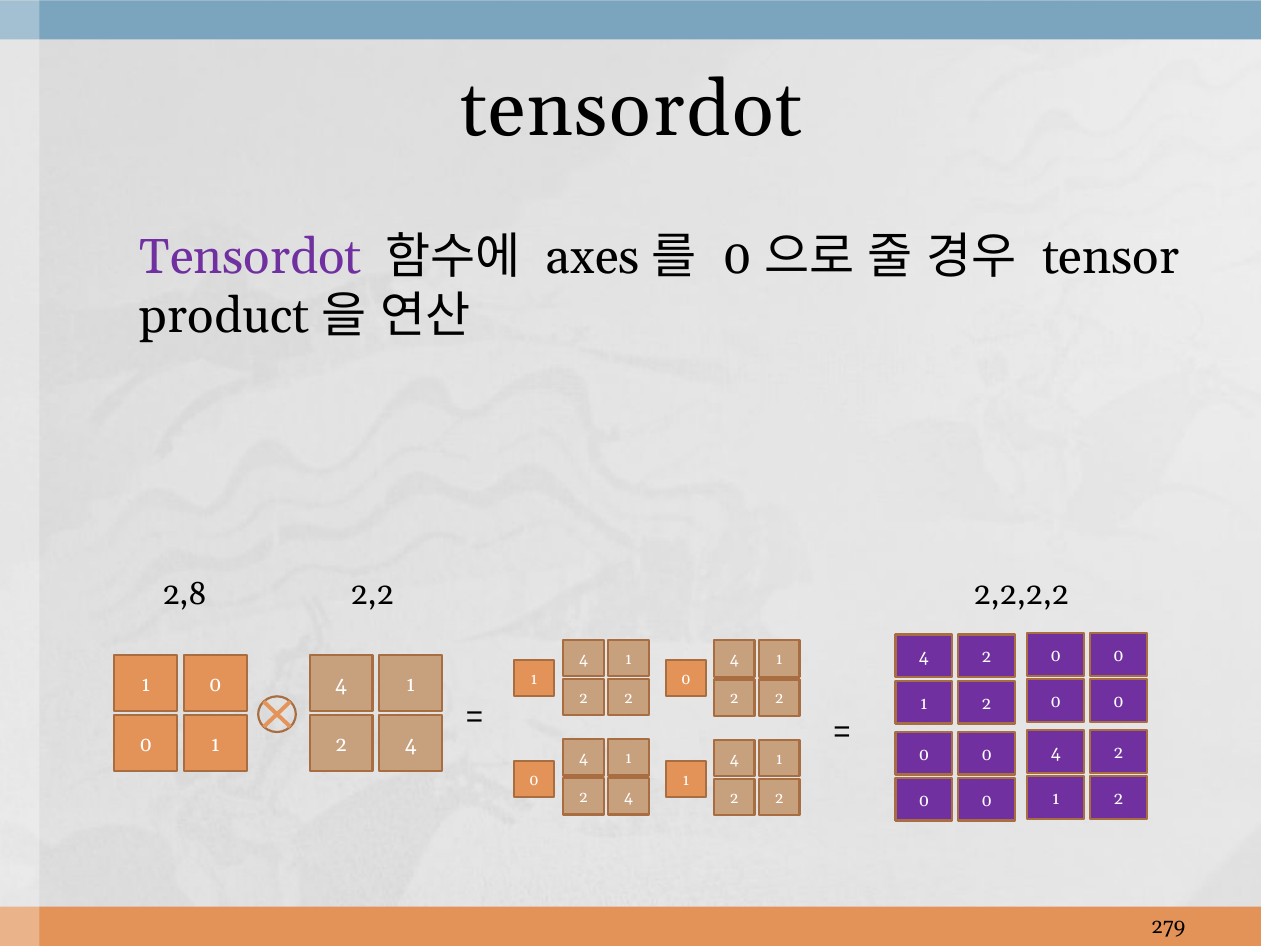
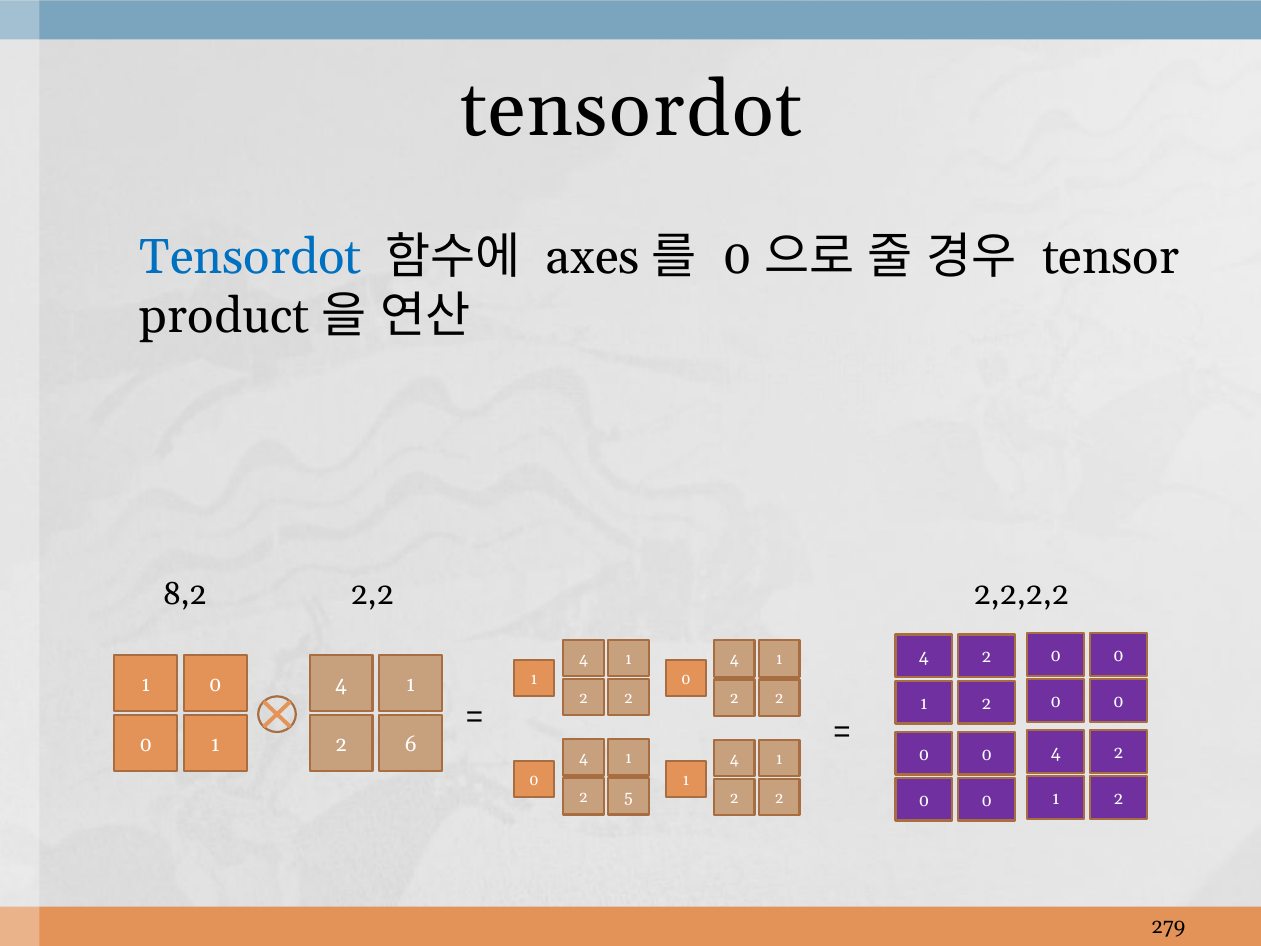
Tensordot colour: purple -> blue (251, 257)
2,8: 2,8 -> 8,2 (185, 594)
4: 4 -> 6 (411, 744)
4: 4 -> 5 (628, 797)
